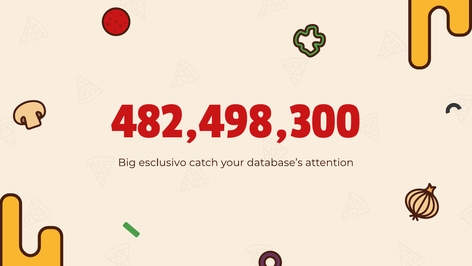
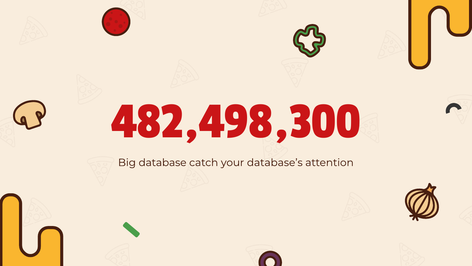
esclusivo: esclusivo -> database (163, 162)
